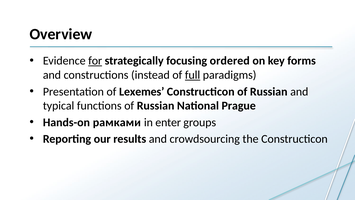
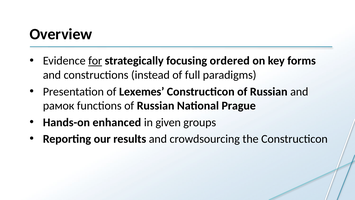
full underline: present -> none (193, 75)
typical: typical -> рамок (59, 106)
рамками: рамками -> enhanced (117, 122)
enter: enter -> given (168, 122)
